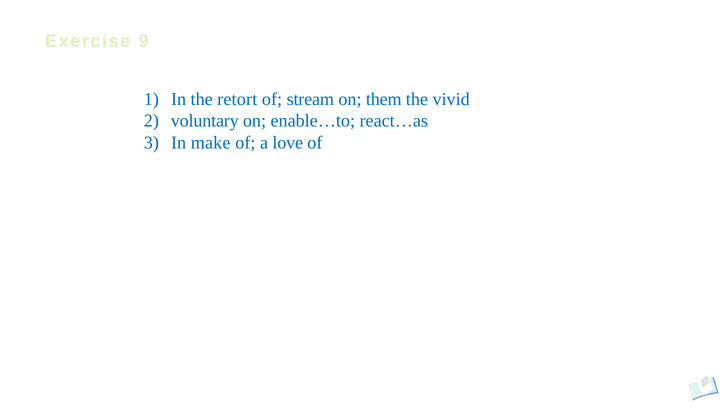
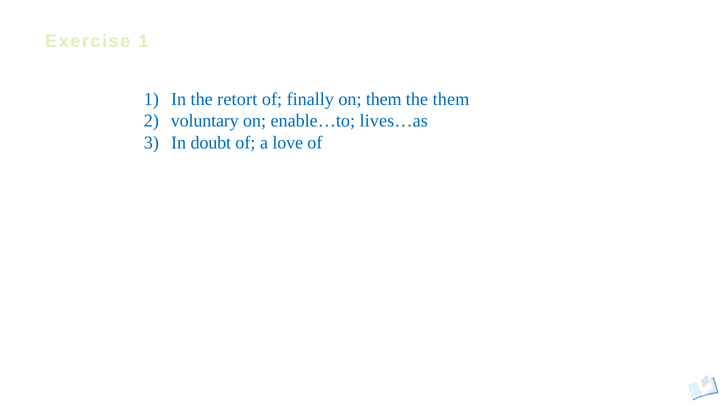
Exercise 9: 9 -> 1 (143, 41)
stream: stream -> finally (310, 99)
the vivid: vivid -> them (451, 99)
react…as: react…as -> lives…as (394, 121)
make: make -> doubt (211, 143)
